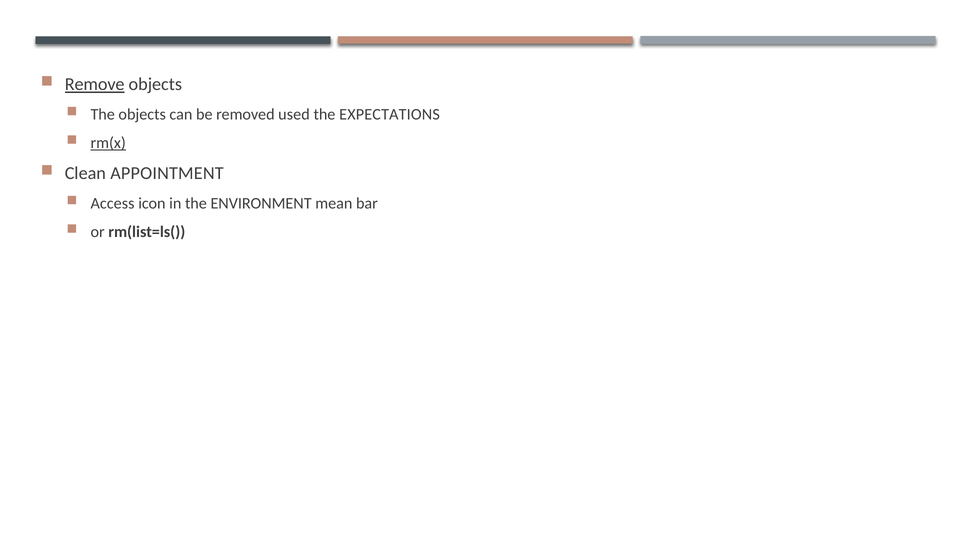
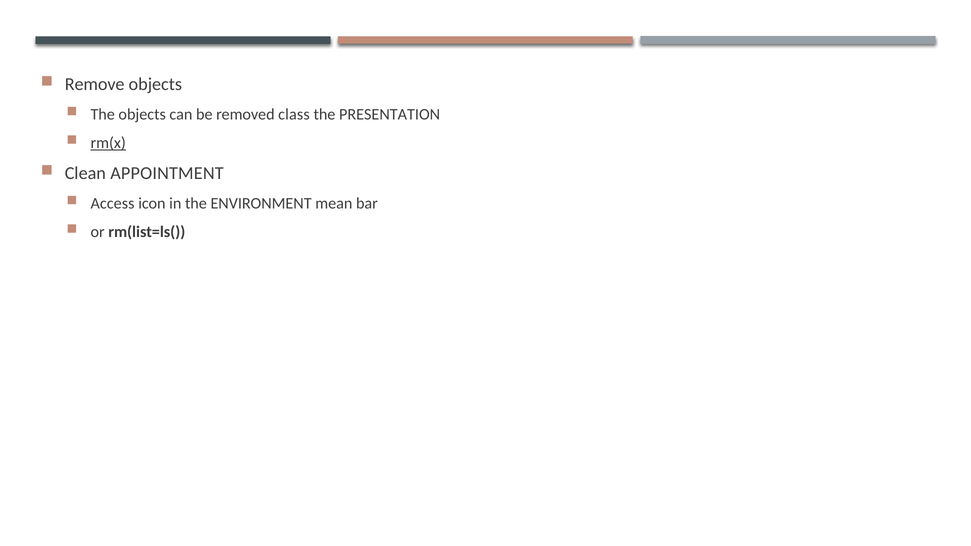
Remove underline: present -> none (95, 84)
used: used -> class (294, 114)
EXPECTATIONS: EXPECTATIONS -> PRESENTATION (390, 114)
